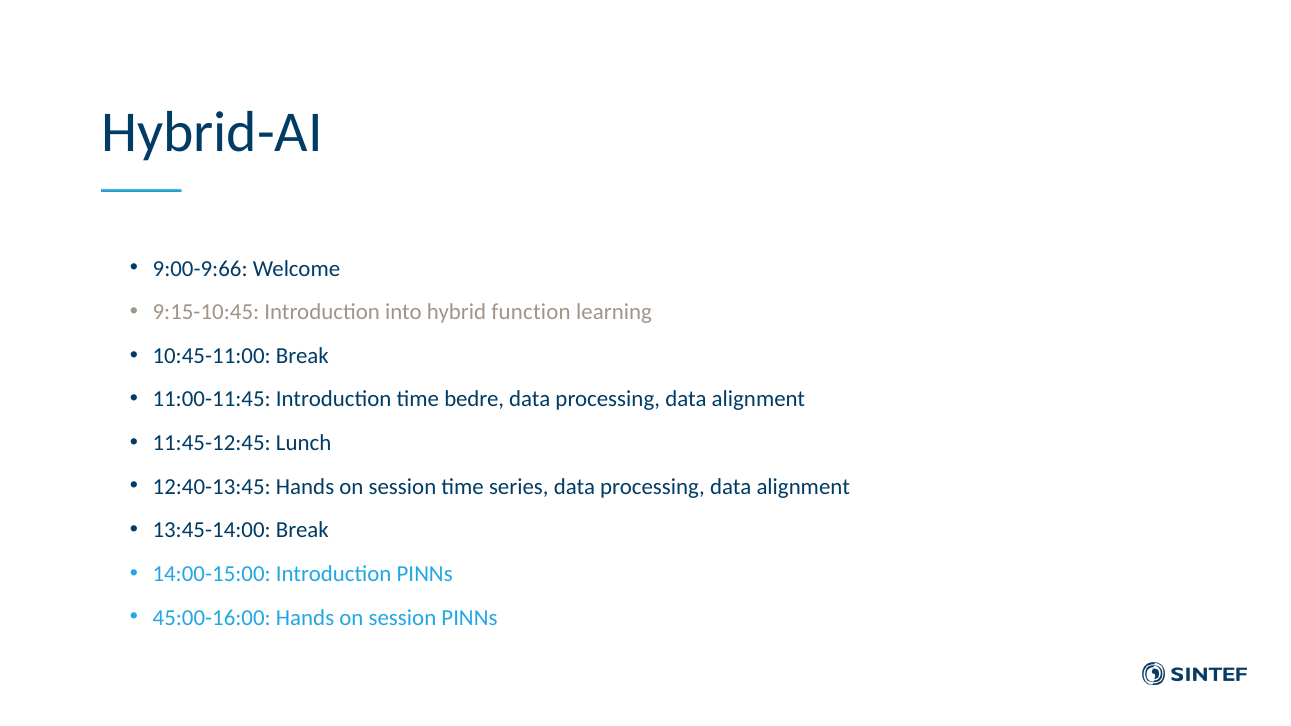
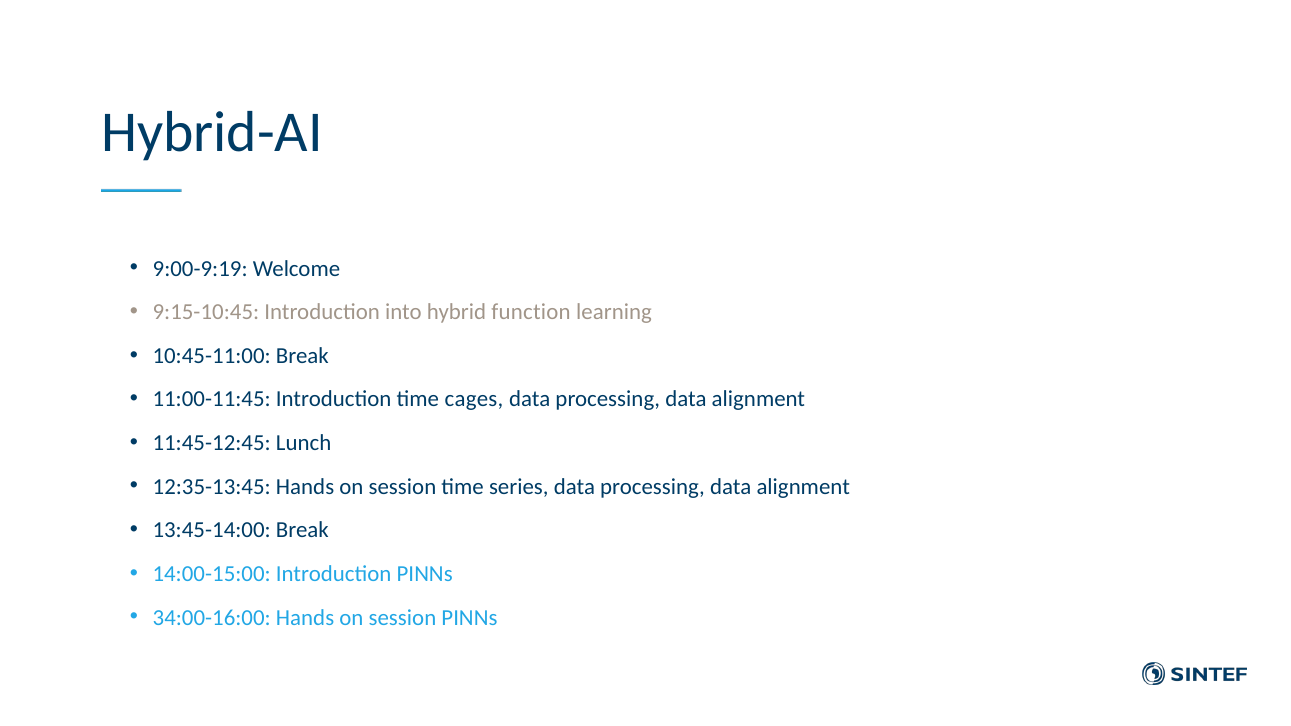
9:00-9:66: 9:00-9:66 -> 9:00-9:19 (200, 269)
bedre: bedre -> cages (474, 399)
12:40-13:45: 12:40-13:45 -> 12:35-13:45 (212, 487)
45:00-16:00: 45:00-16:00 -> 34:00-16:00 (212, 618)
